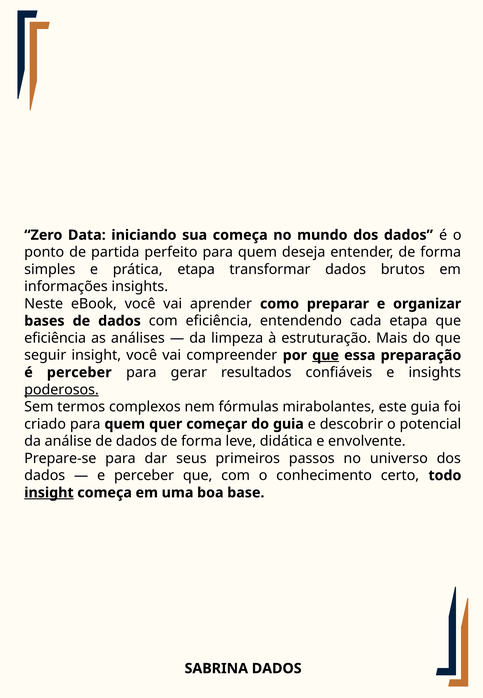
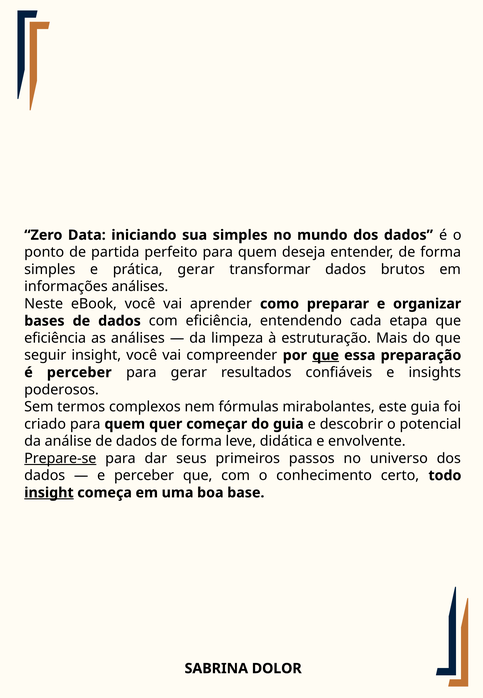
sua começa: começa -> simples (240, 235)
prática etapa: etapa -> gerar (196, 269)
informações insights: insights -> análises (140, 286)
poderosos underline: present -> none (62, 389)
Prepare-se underline: none -> present (60, 458)
SABRINA DADOS: DADOS -> DOLOR (277, 668)
